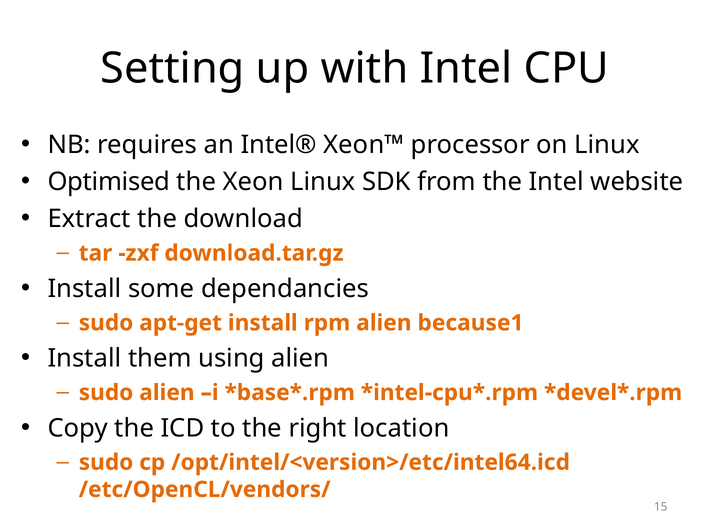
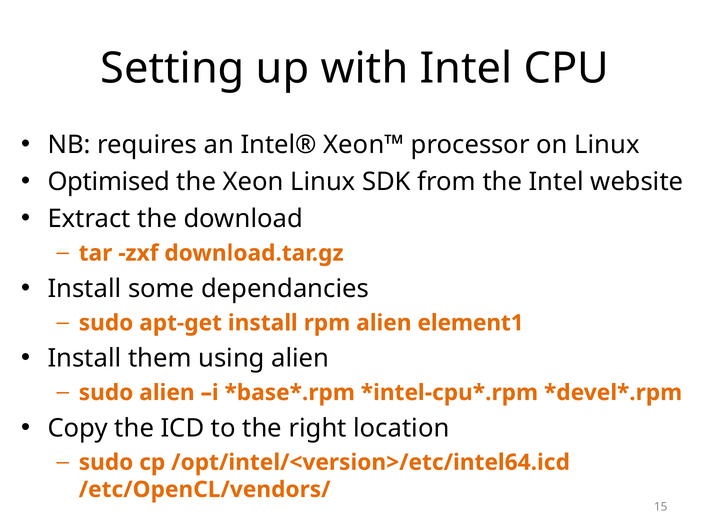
because1: because1 -> element1 (471, 323)
